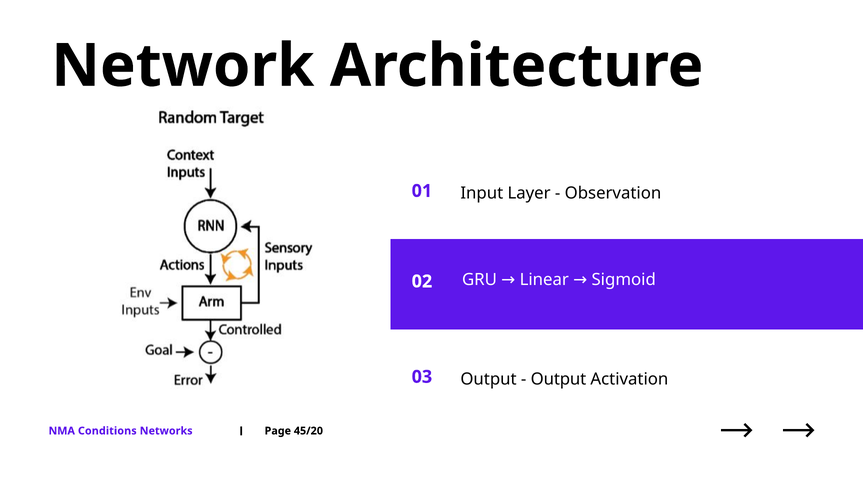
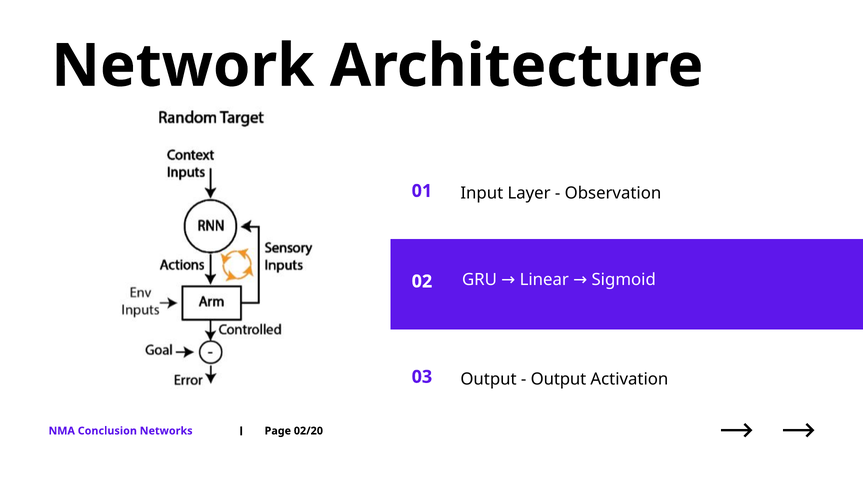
Conditions: Conditions -> Conclusion (107, 430)
45/20: 45/20 -> 02/20 (308, 430)
